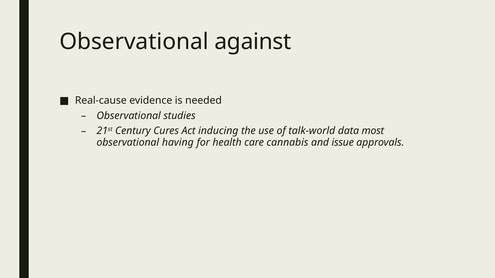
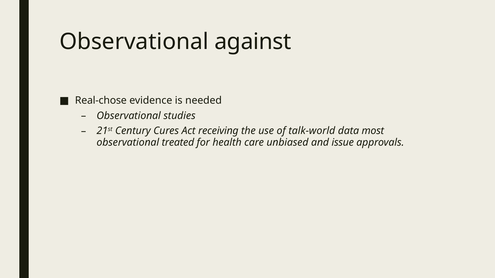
Real-cause: Real-cause -> Real-chose (101, 101)
inducing: inducing -> receiving (218, 131)
having: having -> treated (178, 143)
cannabis: cannabis -> unbiased (287, 143)
